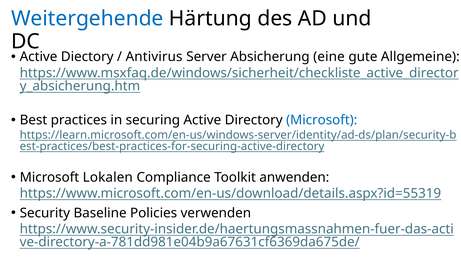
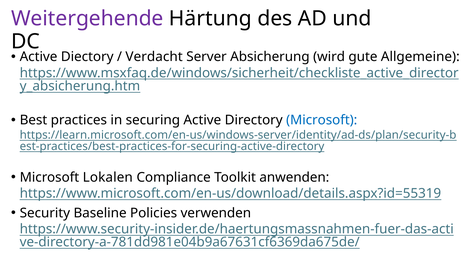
Weitergehende colour: blue -> purple (87, 19)
Antivirus: Antivirus -> Verdacht (154, 57)
eine: eine -> wird (329, 57)
